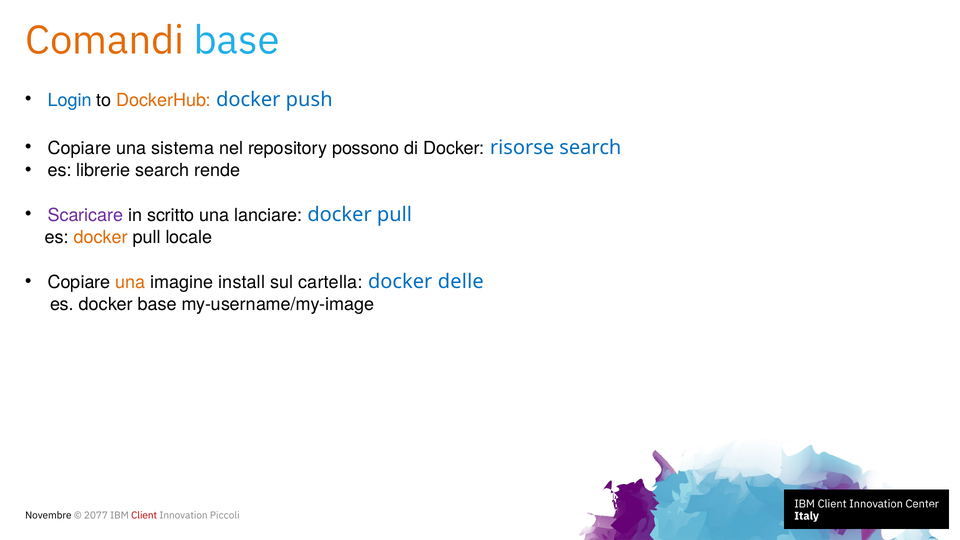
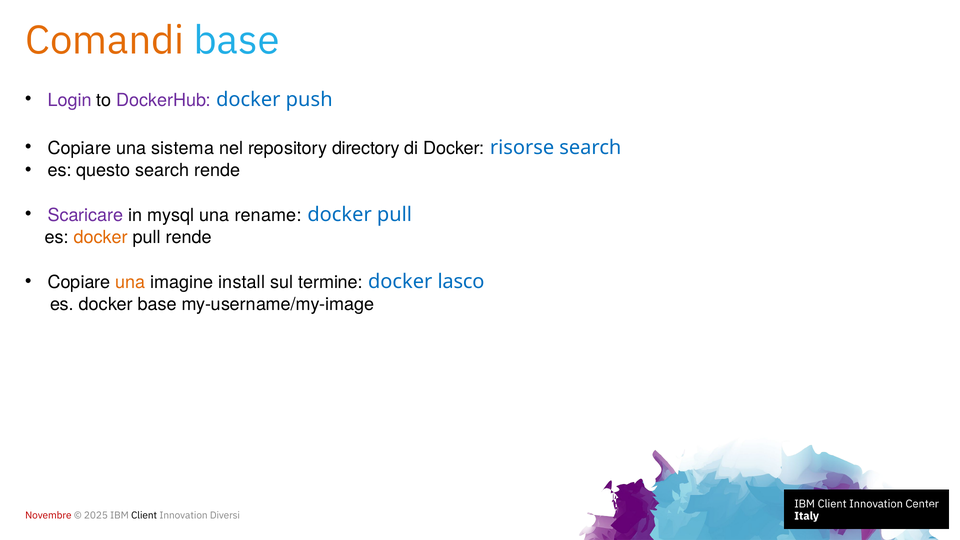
Login colour: blue -> purple (70, 100)
DockerHub colour: orange -> purple (164, 100)
possono: possono -> directory (366, 148)
librerie: librerie -> questo (103, 170)
scritto: scritto -> mysql (171, 215)
lanciare: lanciare -> rename (268, 215)
pull locale: locale -> rende (189, 237)
cartella: cartella -> termine (331, 283)
delle: delle -> lasco (461, 282)
Novembre colour: black -> red (48, 516)
2077: 2077 -> 2025 (96, 516)
Client colour: red -> black (144, 516)
Piccoli: Piccoli -> Diversi (225, 516)
